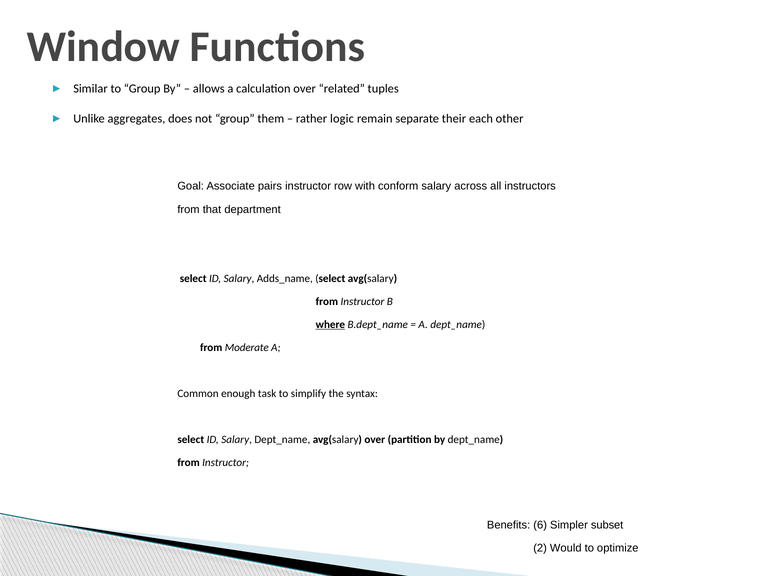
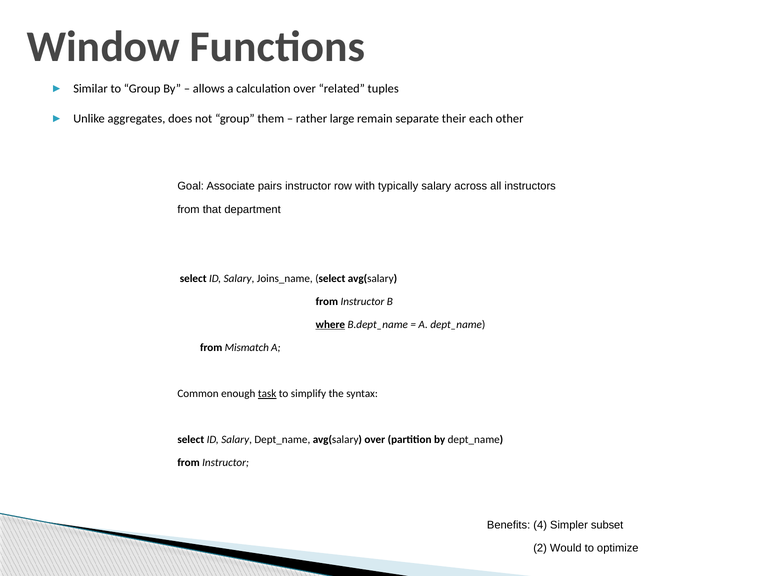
logic: logic -> large (342, 119)
conform: conform -> typically (398, 186)
Adds_name: Adds_name -> Joins_name (285, 278)
Moderate: Moderate -> Mismatch (247, 348)
task underline: none -> present (267, 394)
6: 6 -> 4 (540, 525)
